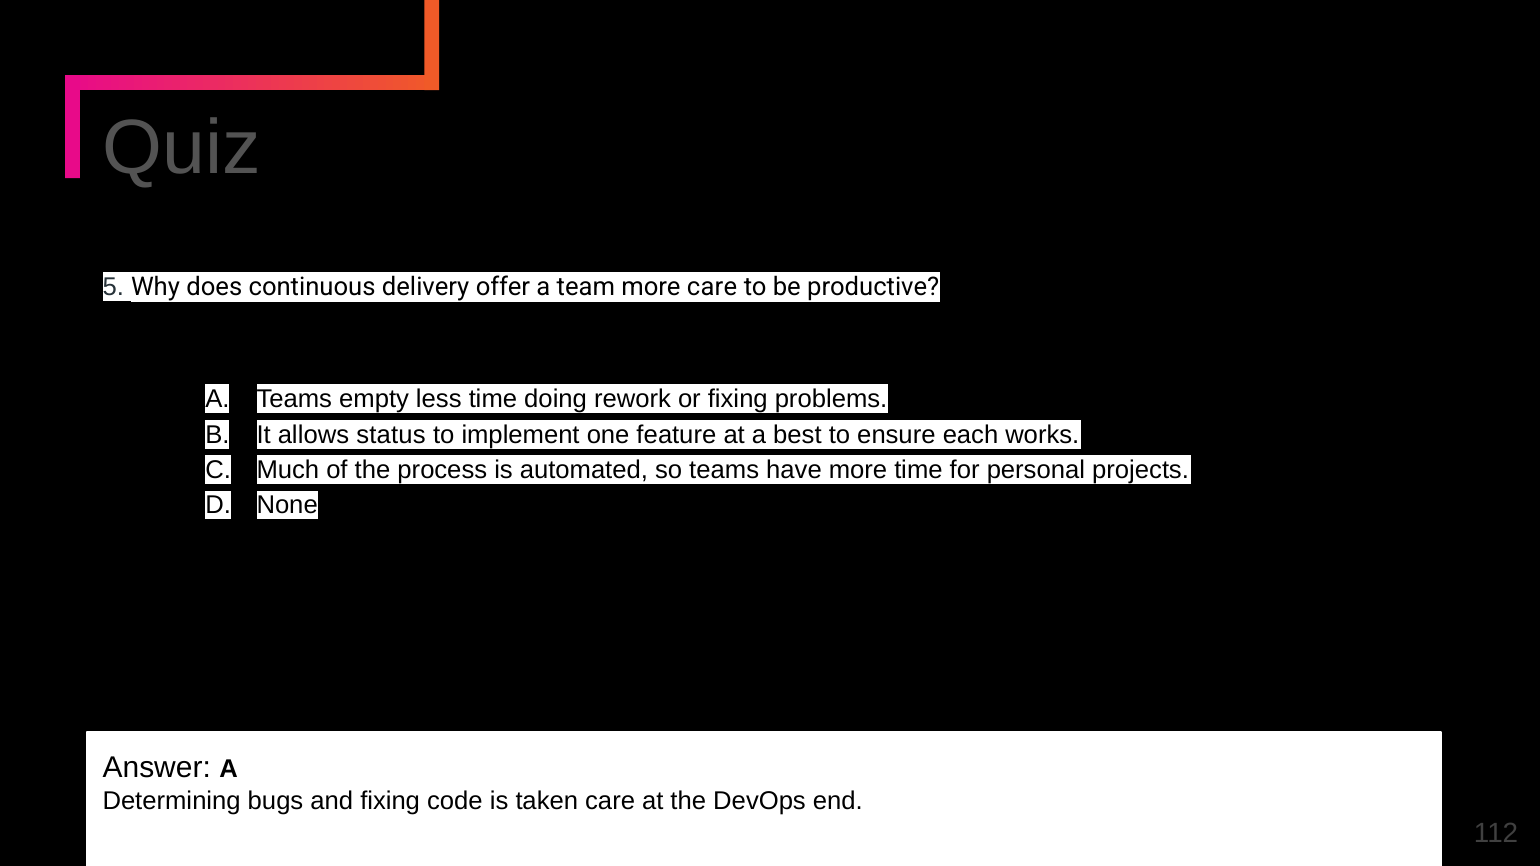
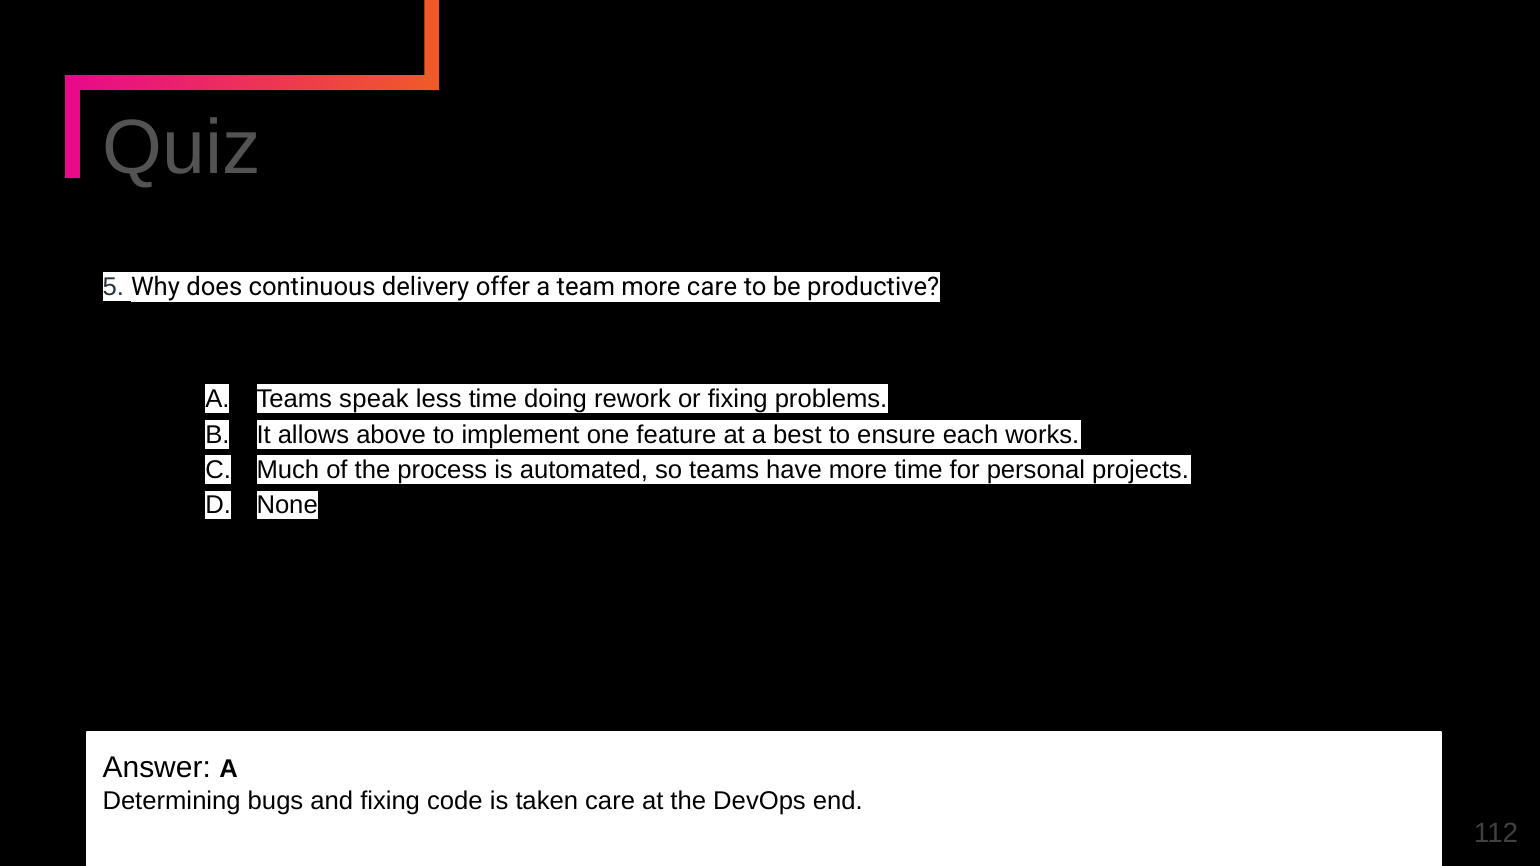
empty: empty -> speak (374, 399)
status: status -> above (391, 435)
